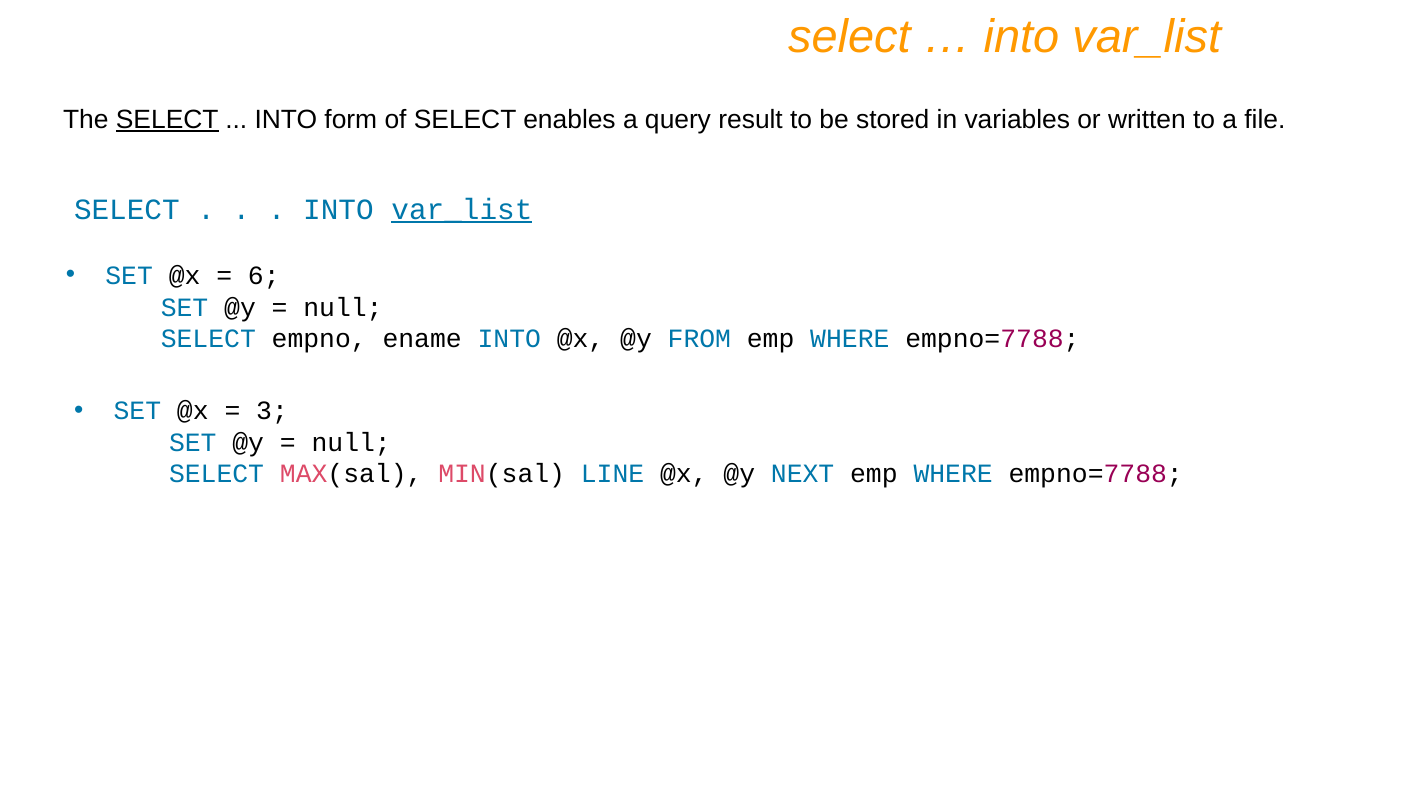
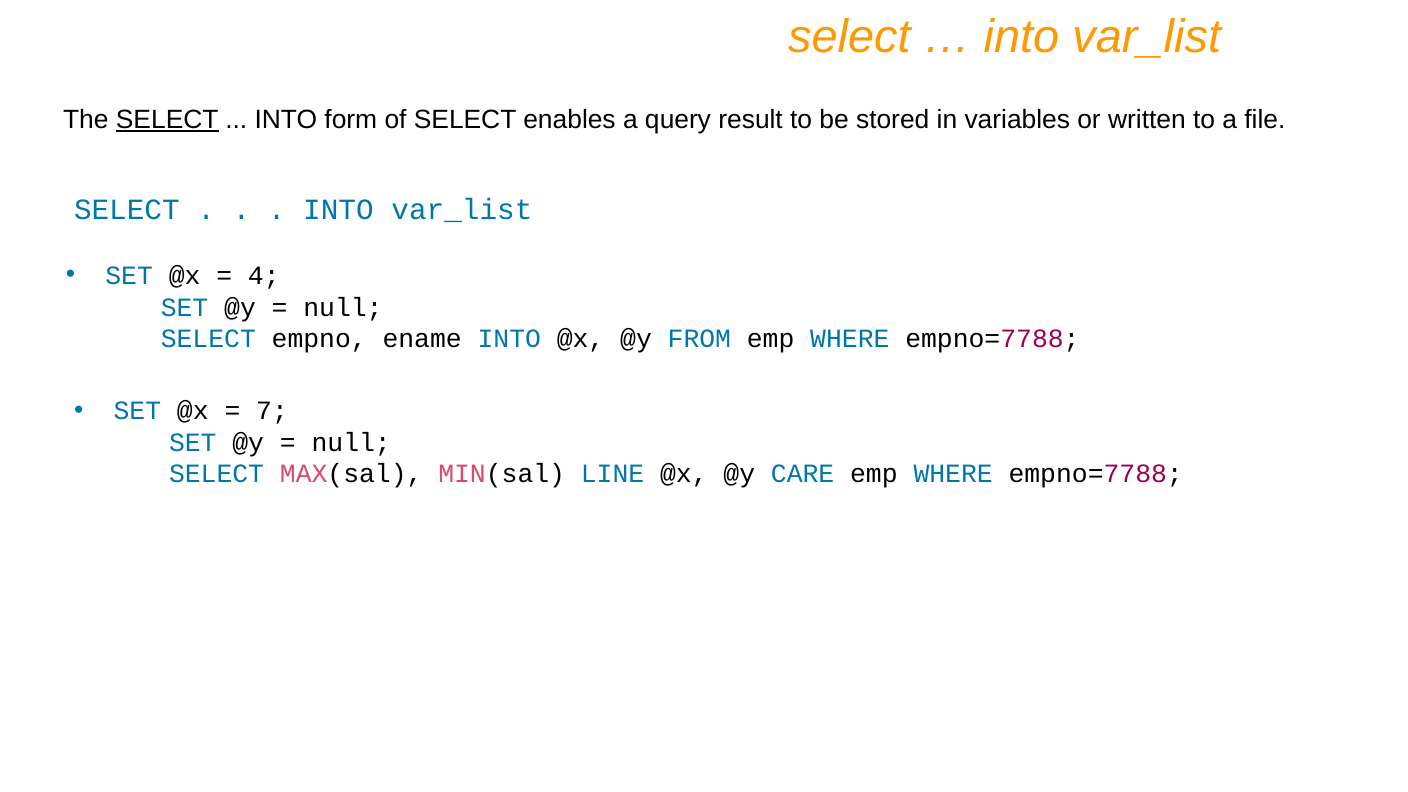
var_list underline: present -> none (462, 209)
6: 6 -> 4 (264, 276)
3: 3 -> 7 (272, 411)
NEXT: NEXT -> CARE (803, 474)
